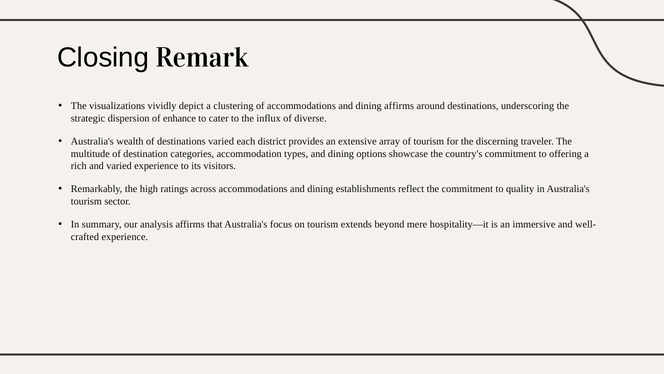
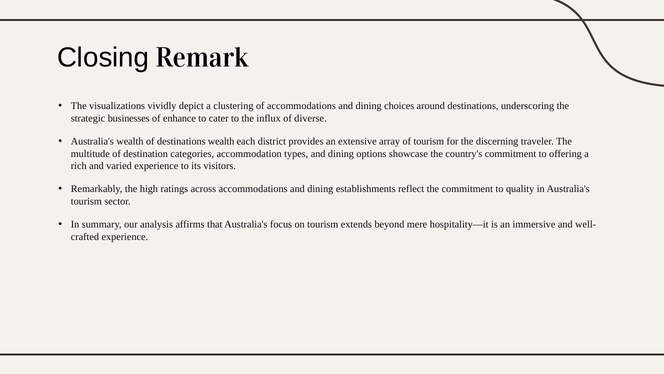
dining affirms: affirms -> choices (399, 106)
dispersion: dispersion -> businesses (129, 118)
destinations varied: varied -> wealth (221, 141)
